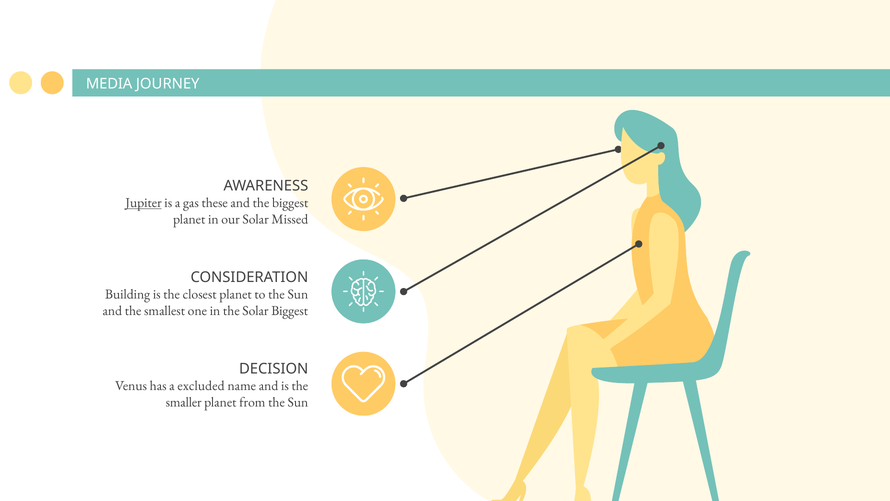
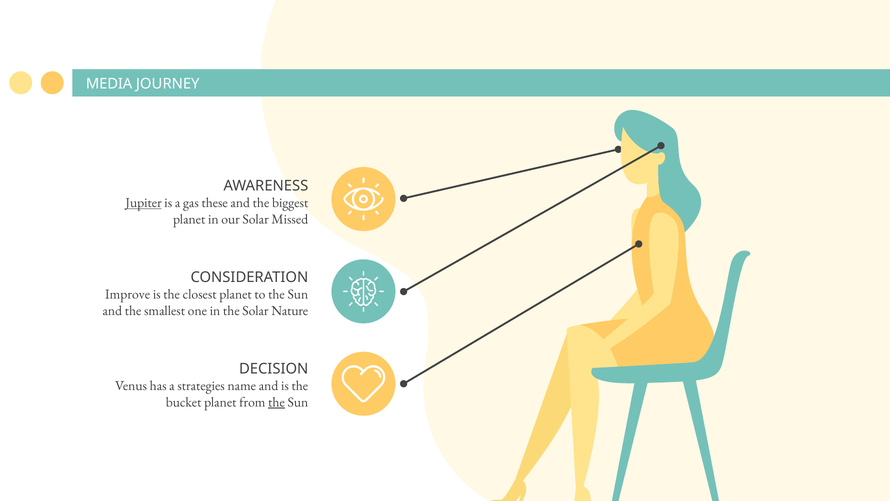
Building: Building -> Improve (128, 294)
Solar Biggest: Biggest -> Nature (290, 310)
excluded: excluded -> strategies (201, 386)
smaller: smaller -> bucket (184, 402)
the underline: none -> present (276, 402)
